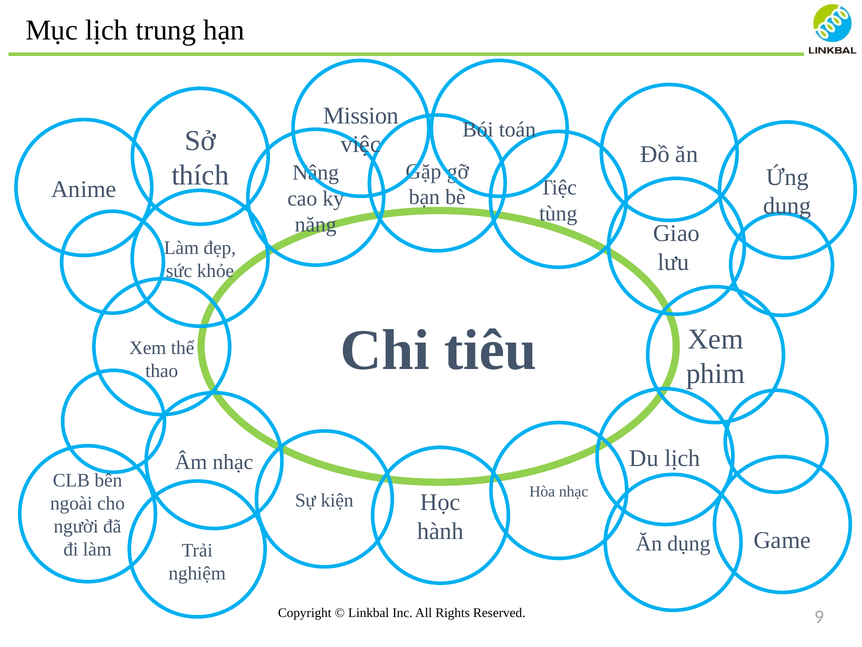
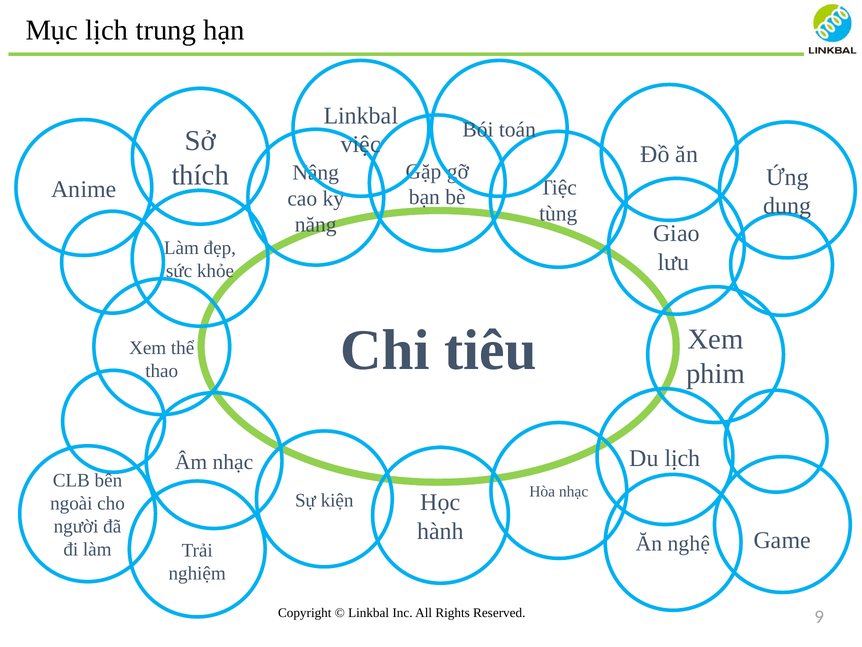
Mission: Mission -> Linkbal (361, 116)
dụng: dụng -> nghệ (689, 543)
